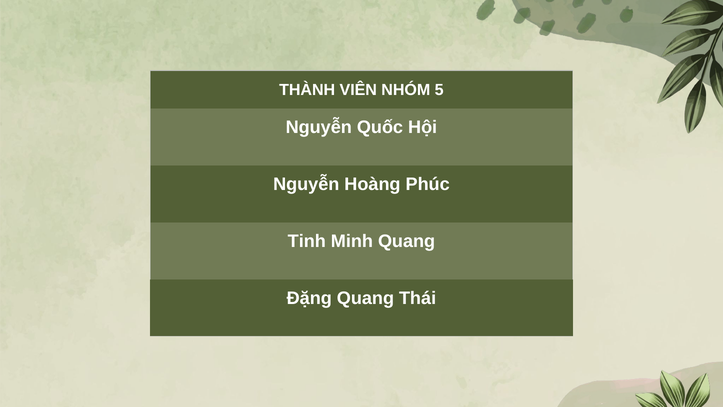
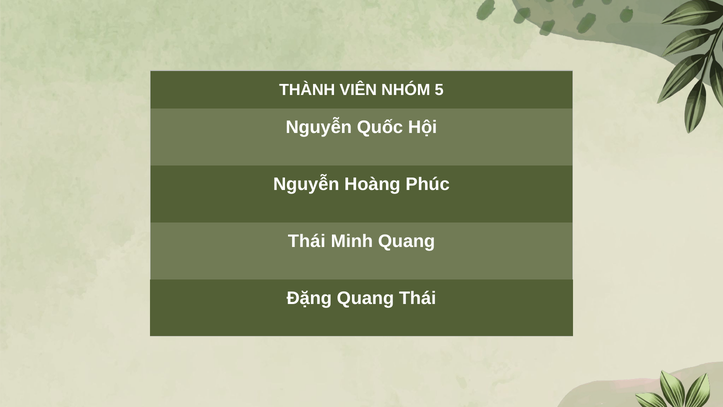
Tinh: Tinh -> Thái (307, 241)
